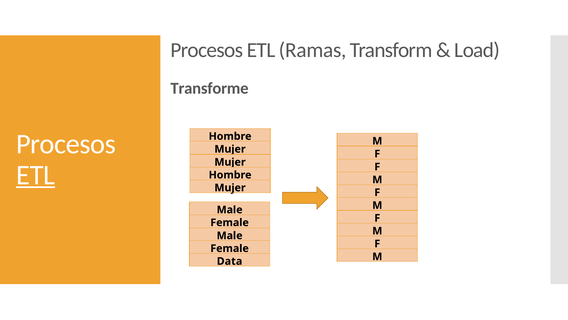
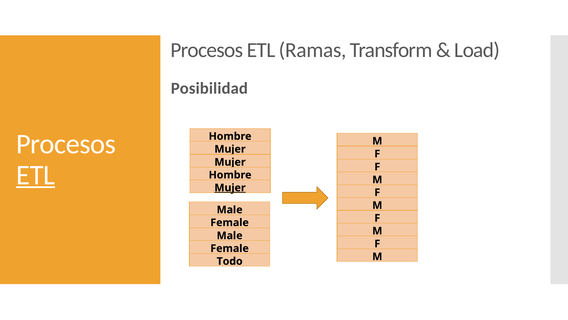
Transforme: Transforme -> Posibilidad (209, 88)
Mujer underline: none -> present (230, 187)
Data: Data -> Todo (230, 261)
